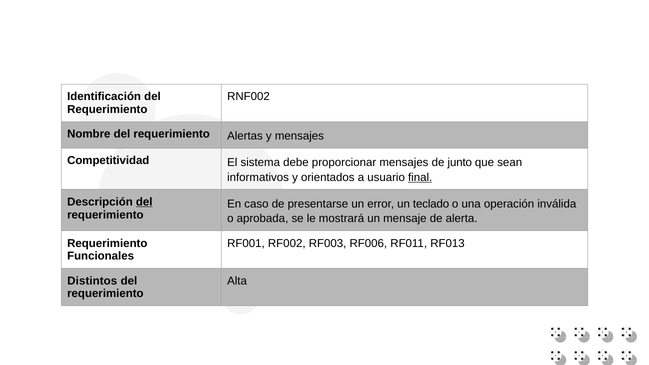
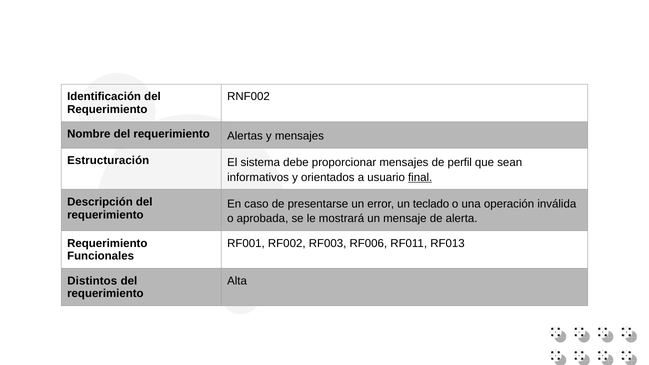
Competitividad: Competitividad -> Estructuración (108, 161)
junto: junto -> perfil (460, 163)
del underline: present -> none (144, 202)
